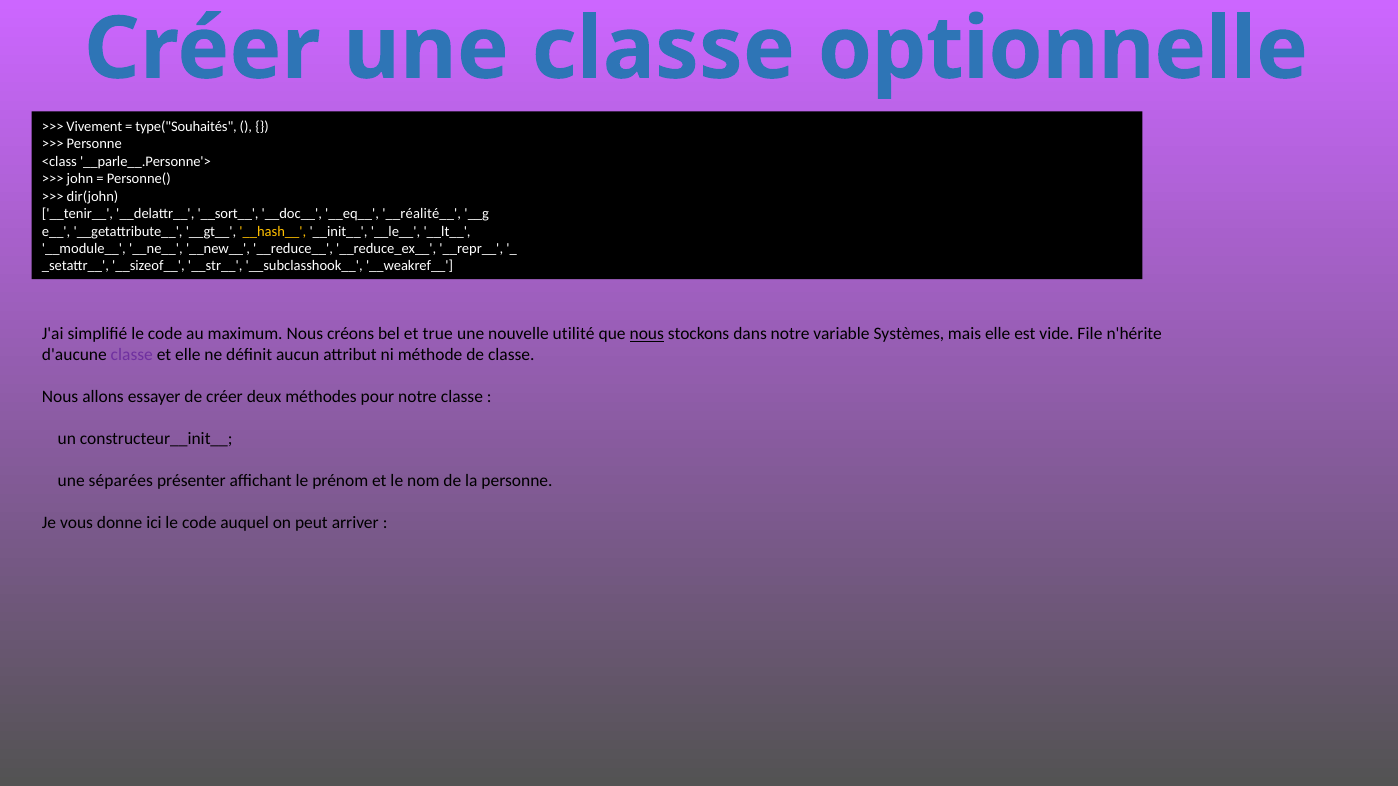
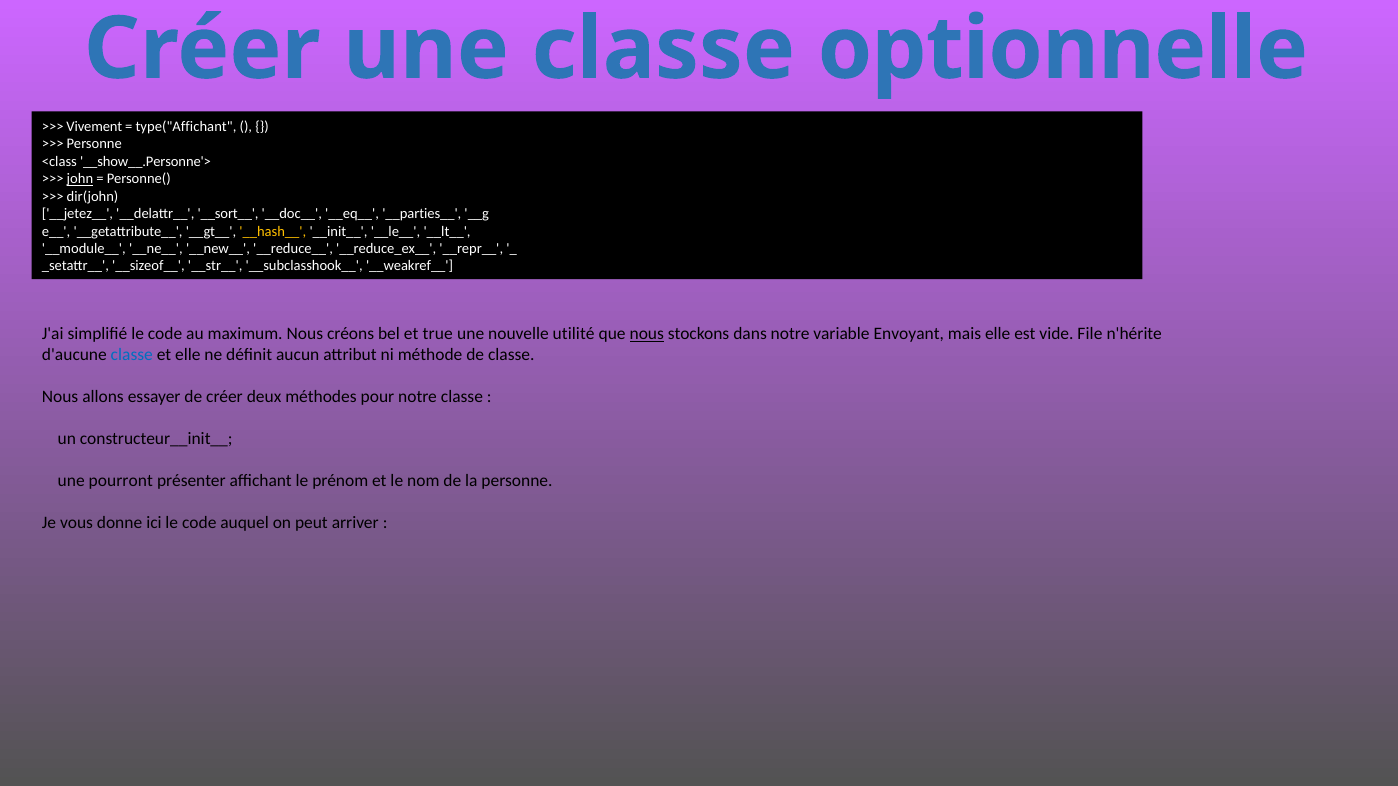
type("Souhaités: type("Souhaités -> type("Affichant (186, 126)
__parle__.Personne'>: __parle__.Personne'> -> __show__.Personne'> (145, 161)
john underline: none -> present (80, 179)
__tenir__: __tenir__ -> __jetez__ (78, 214)
__réalité__: __réalité__ -> __parties__ (422, 214)
Systèmes: Systèmes -> Envoyant (909, 334)
classe colour: purple -> blue (132, 355)
séparées: séparées -> pourront (121, 481)
